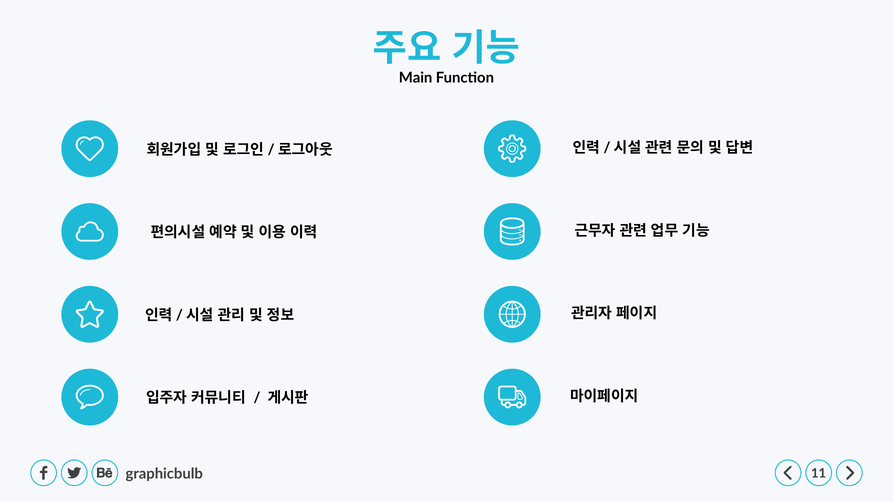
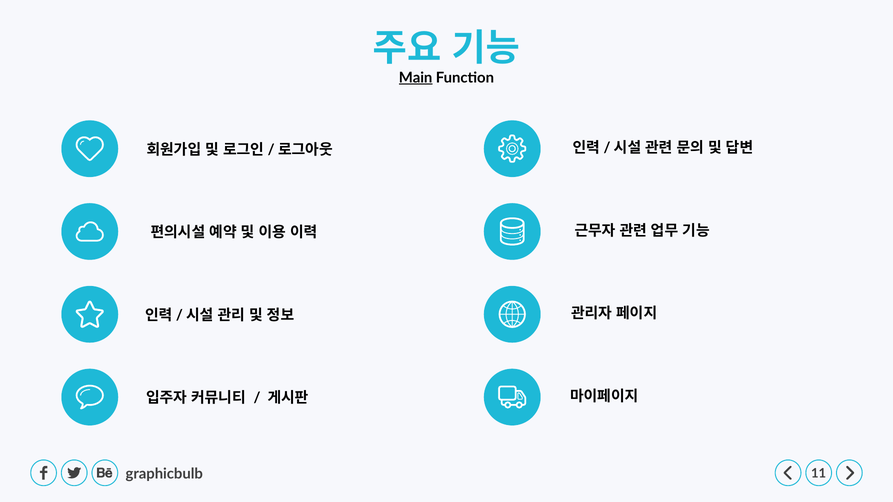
Main underline: none -> present (416, 78)
